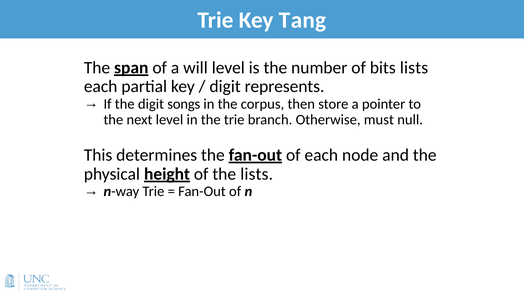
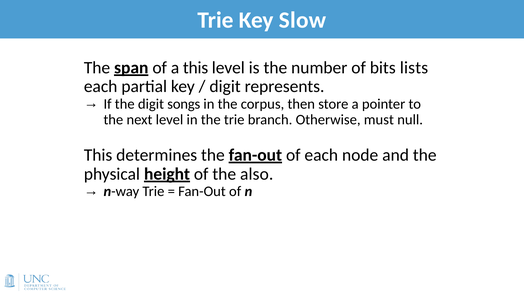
Tang: Tang -> Slow (303, 20)
a will: will -> this (196, 68)
the lists: lists -> also (257, 174)
